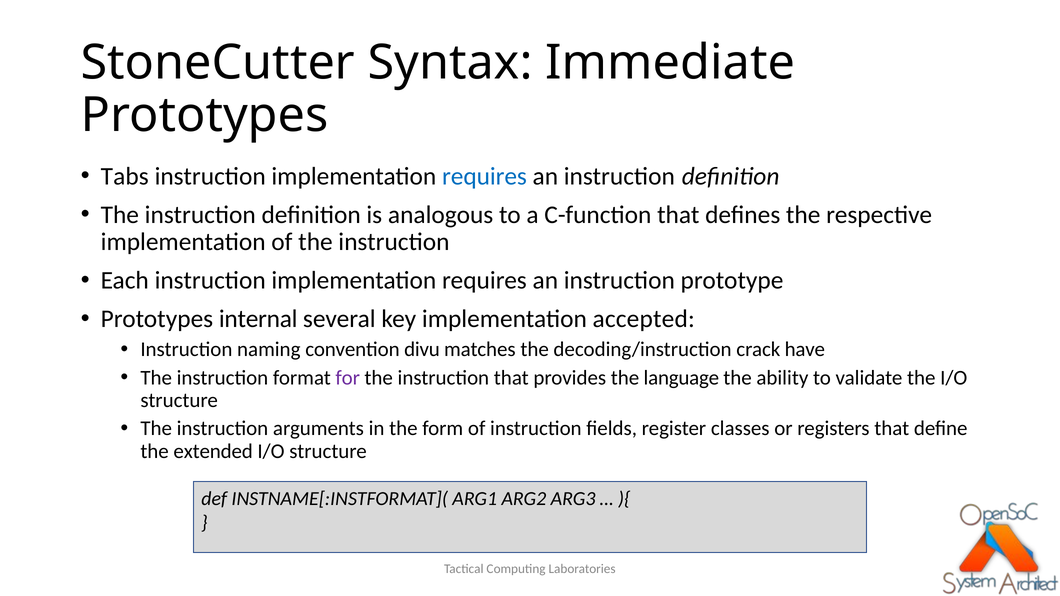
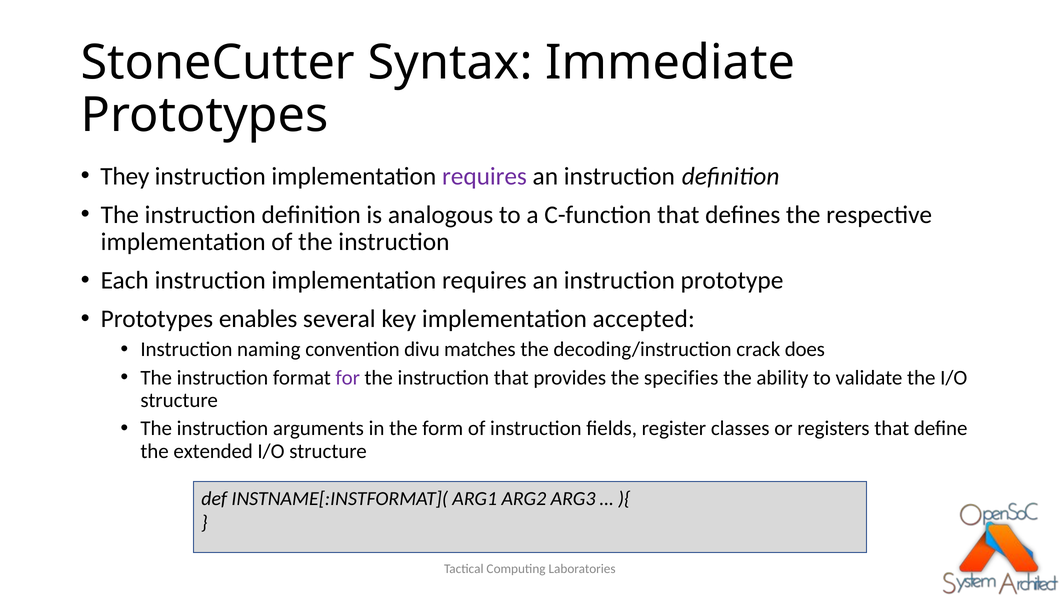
Tabs: Tabs -> They (125, 176)
requires colour: blue -> purple (484, 176)
internal: internal -> enables (258, 319)
have: have -> does (805, 350)
language: language -> specifies (681, 378)
